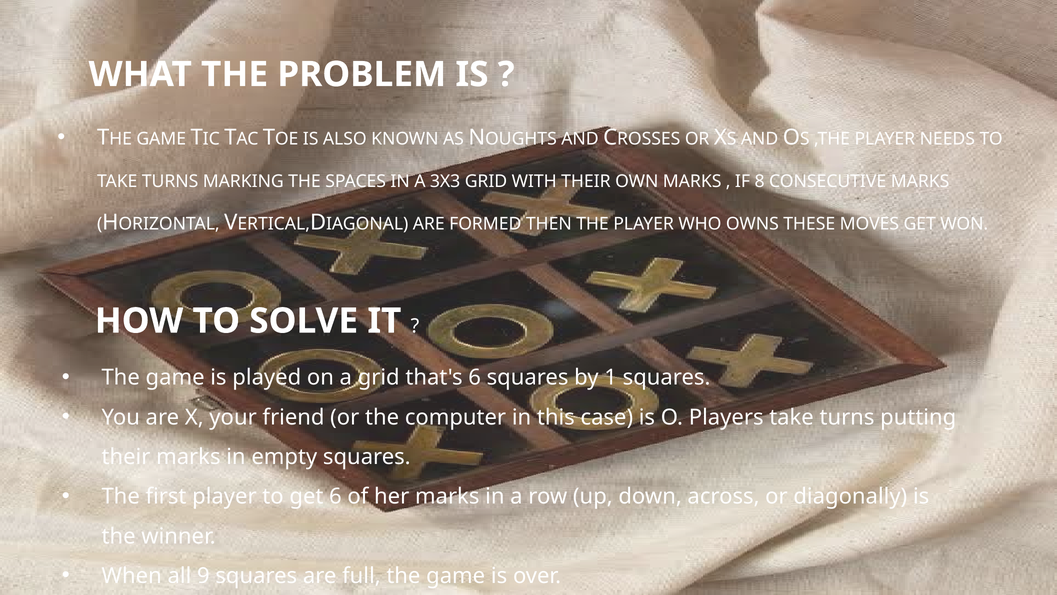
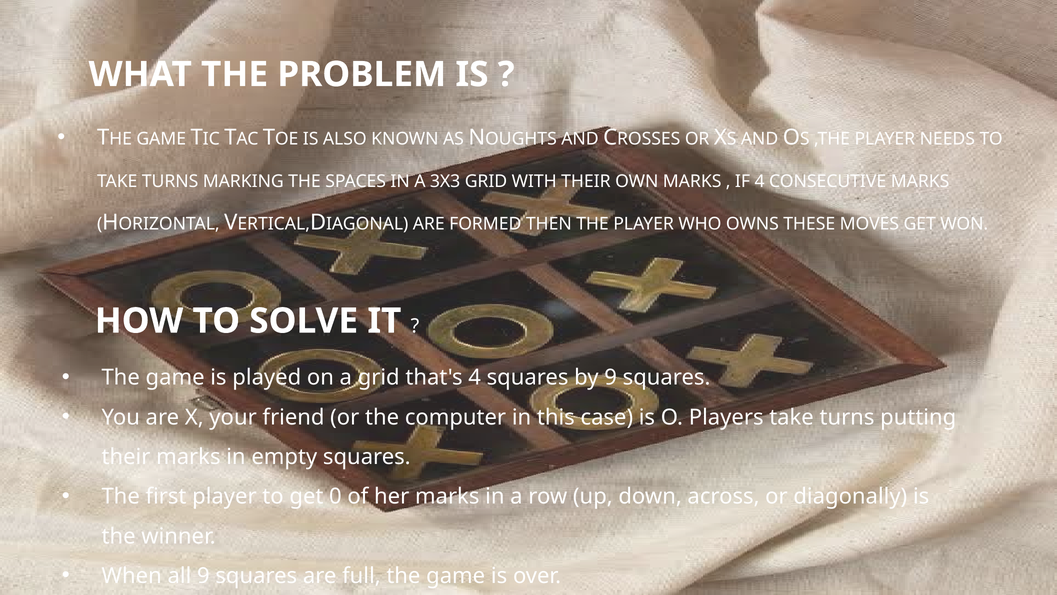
IF 8: 8 -> 4 (760, 181)
that's 6: 6 -> 4 (475, 377)
by 1: 1 -> 9 (611, 377)
get 6: 6 -> 0 (335, 496)
